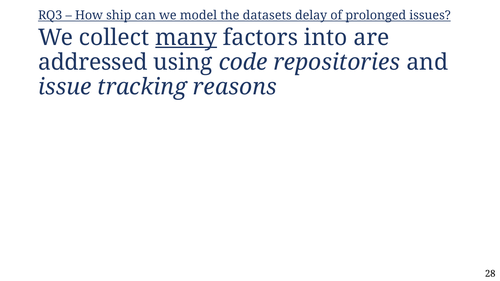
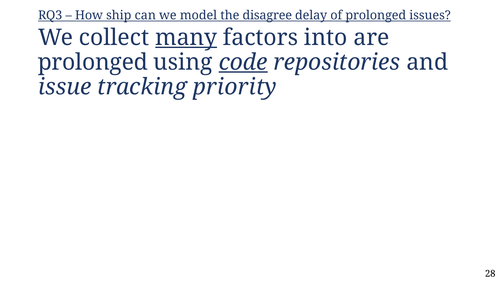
datasets: datasets -> disagree (267, 15)
addressed: addressed -> prolonged (93, 62)
code underline: none -> present (243, 62)
reasons: reasons -> priority (235, 87)
